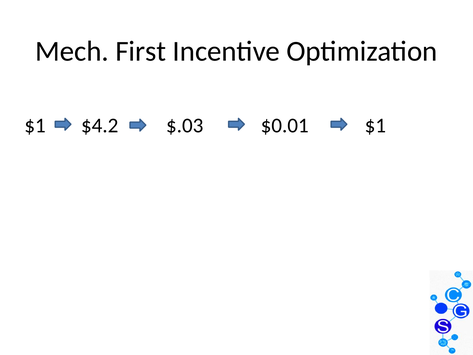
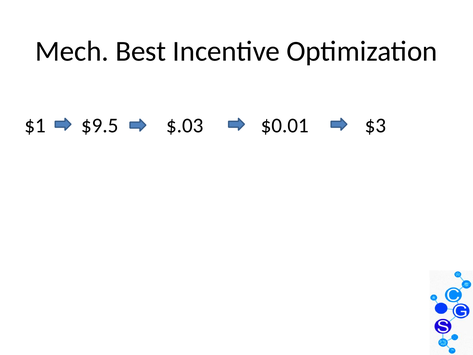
First: First -> Best (141, 51)
$4.2: $4.2 -> $9.5 (100, 126)
$0.01 $1: $1 -> $3 (376, 126)
